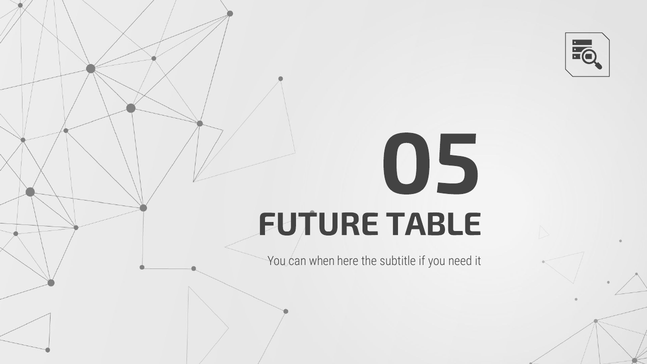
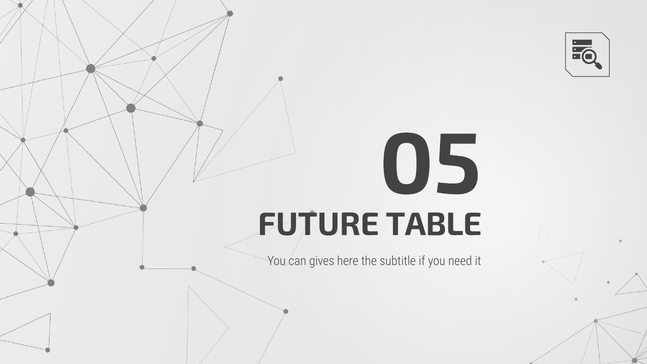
when: when -> gives (322, 261)
